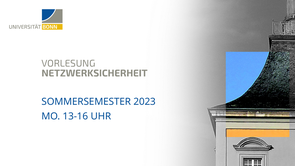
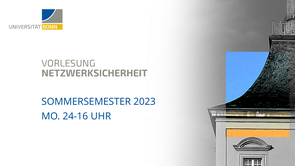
13-16: 13-16 -> 24-16 (75, 116)
